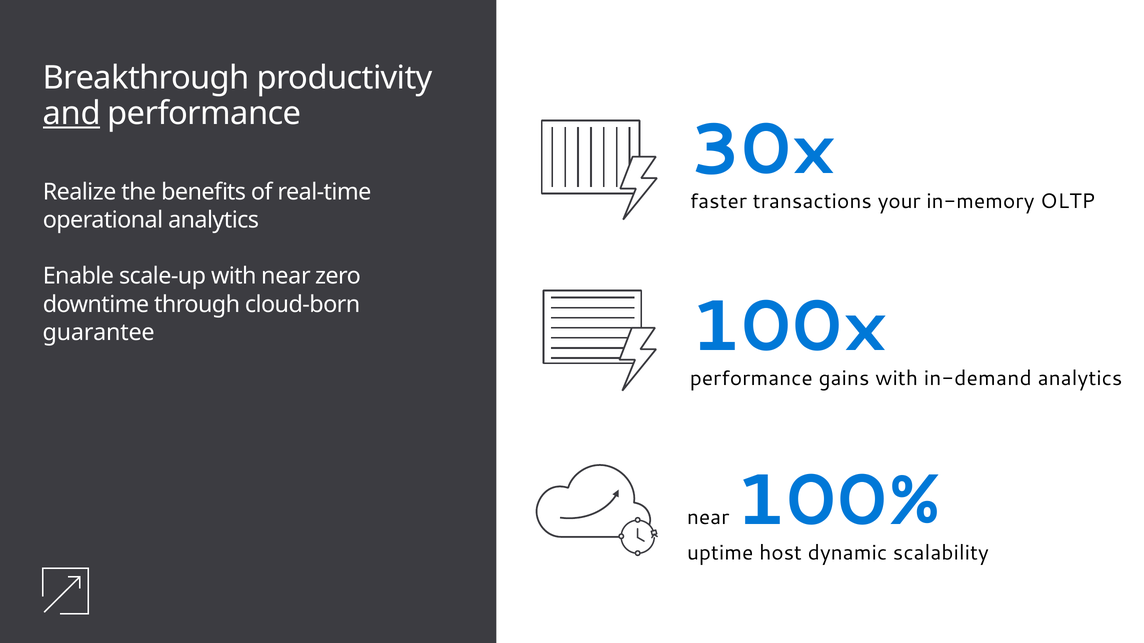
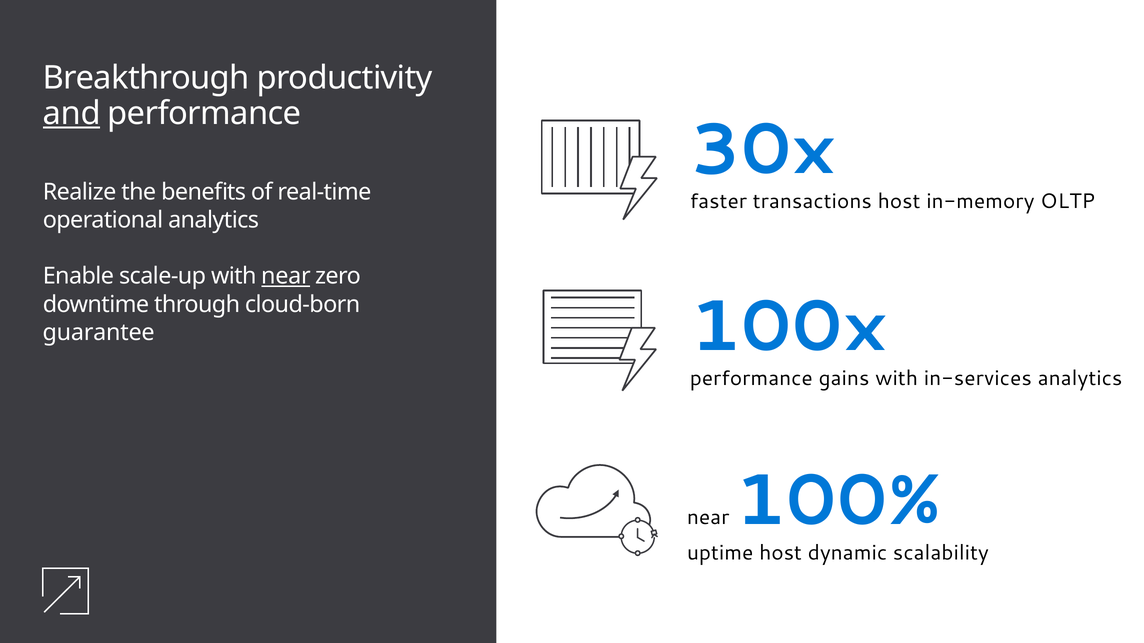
transactions your: your -> host (899, 202)
near underline: none -> present (286, 276)
in-demand: in-demand -> in-services (978, 379)
